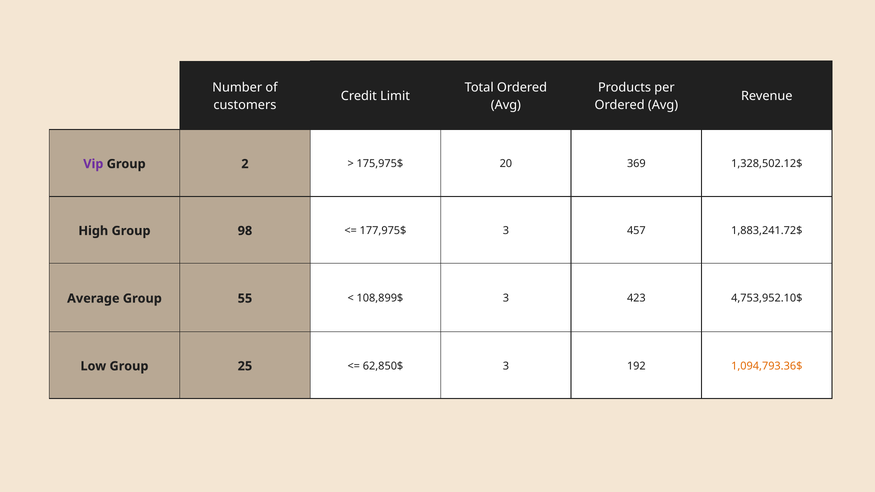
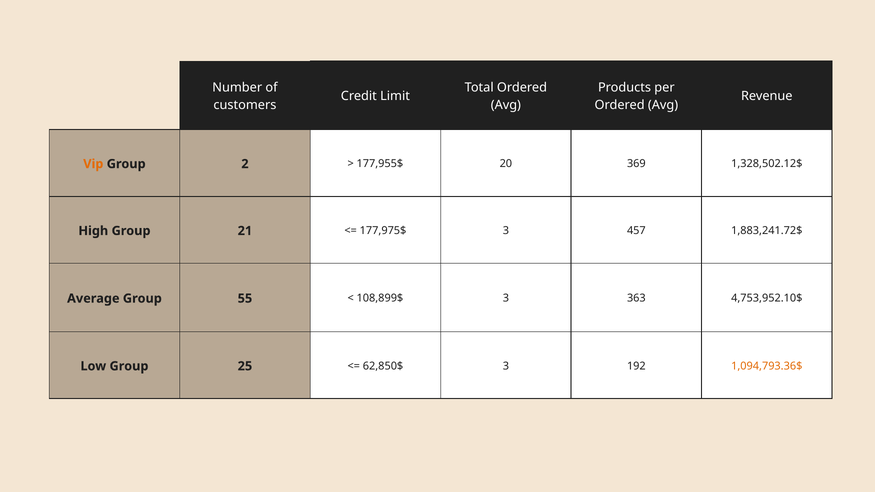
Vip colour: purple -> orange (93, 164)
175,975$: 175,975$ -> 177,955$ (380, 164)
98: 98 -> 21 (245, 231)
423: 423 -> 363 (636, 298)
